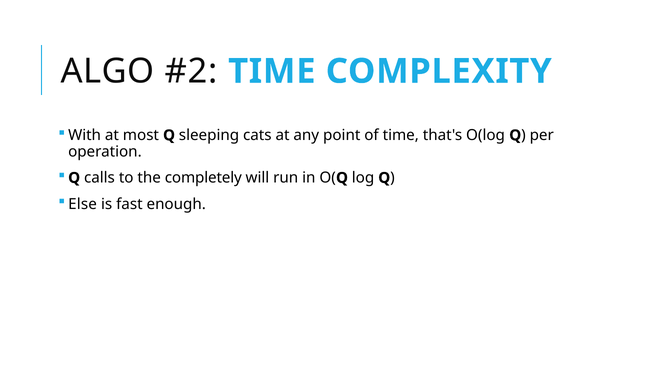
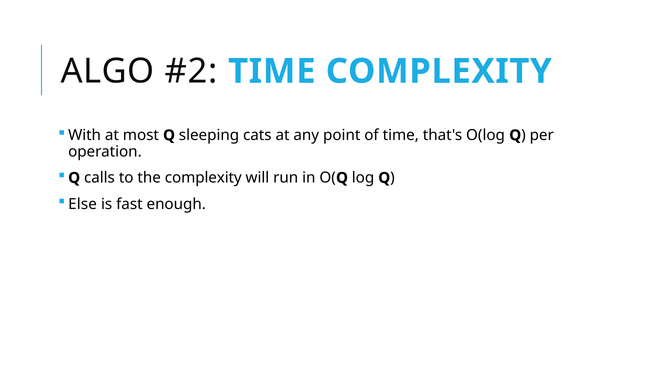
the completely: completely -> complexity (203, 178)
